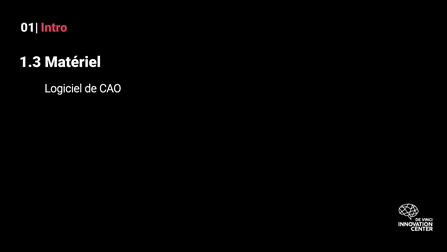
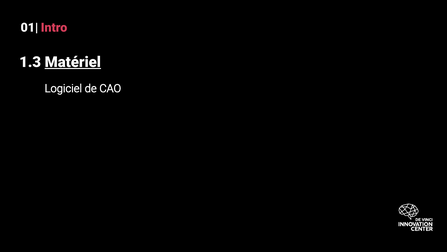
Matériel underline: none -> present (73, 62)
